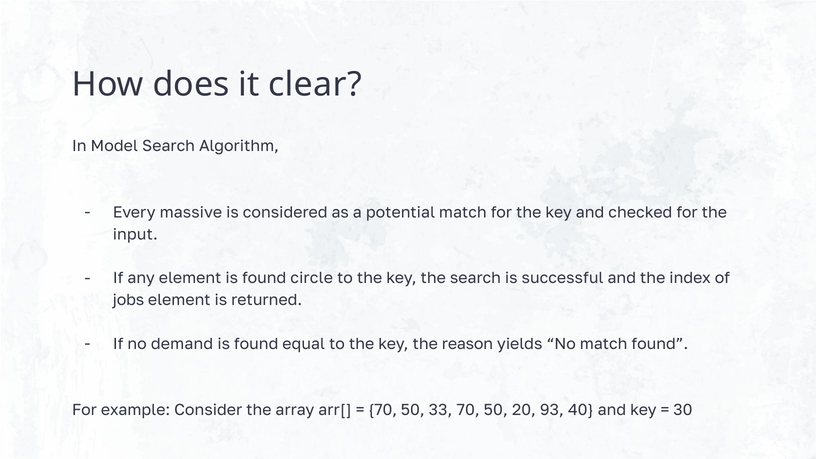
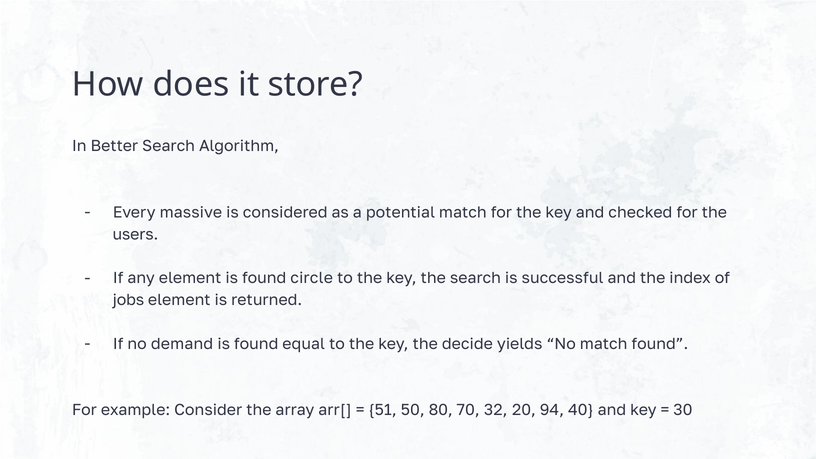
clear: clear -> store (315, 85)
Model: Model -> Better (114, 146)
input: input -> users (135, 234)
reason: reason -> decide (467, 344)
70: 70 -> 51 (383, 410)
33: 33 -> 80 (441, 410)
50: 50 -> 32 (496, 410)
93: 93 -> 94 (552, 410)
